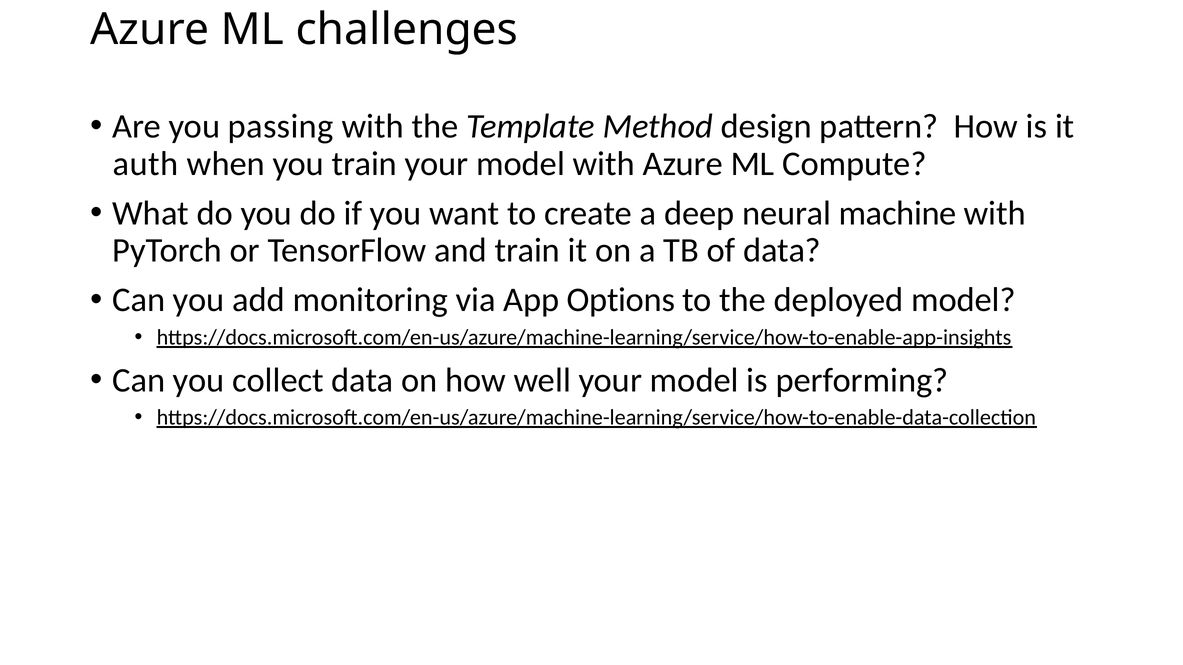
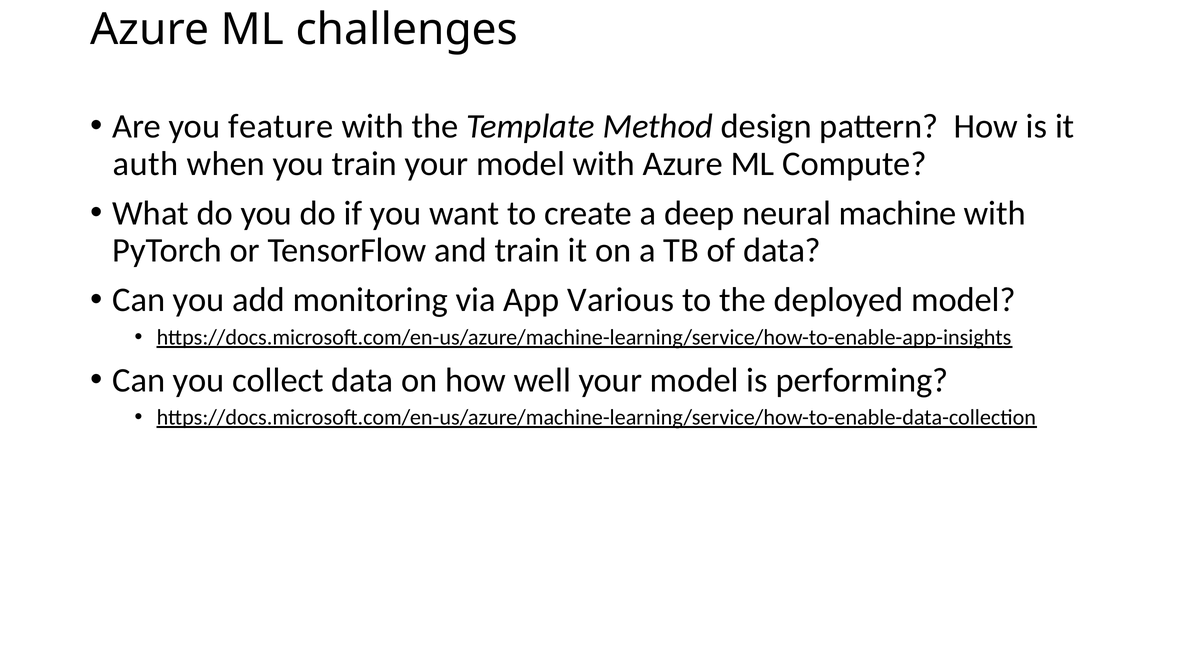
passing: passing -> feature (281, 127)
Options: Options -> Various (621, 300)
